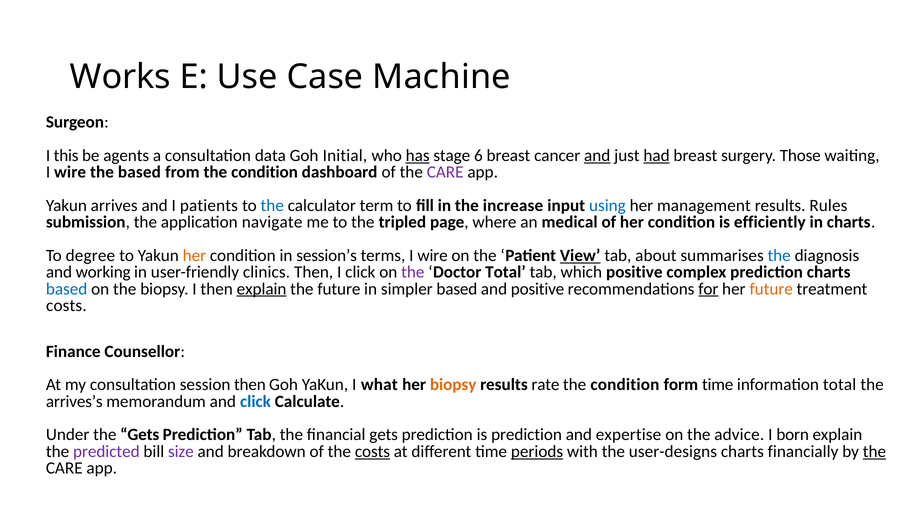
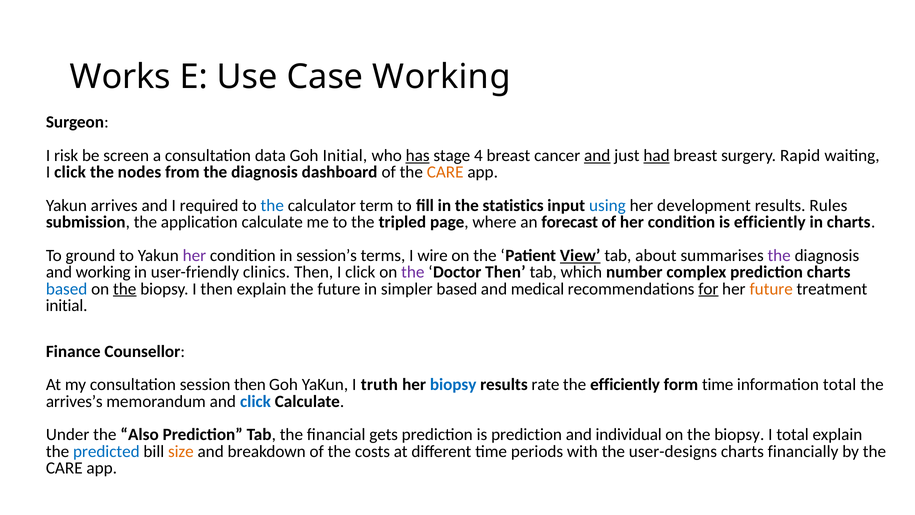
Case Machine: Machine -> Working (441, 77)
this: this -> risk (66, 155)
agents: agents -> screen (126, 155)
6: 6 -> 4 (478, 155)
Those: Those -> Rapid (800, 155)
wire: wire -> click (70, 172)
the based: based -> nodes (139, 172)
from the condition: condition -> diagnosis (264, 172)
CARE colour: purple -> orange (445, 172)
patients: patients -> required (209, 205)
increase: increase -> statistics (513, 205)
management: management -> development (704, 205)
application navigate: navigate -> calculate (272, 222)
medical: medical -> forecast (570, 222)
degree: degree -> ground (91, 255)
her colour: orange -> purple (194, 255)
the colour: blue -> purple (779, 255)
Doctor Total: Total -> Then (505, 272)
which positive: positive -> number (634, 272)
the underline: none -> present (125, 289)
explain underline: present -> none (262, 289)
and positive: positive -> medical (538, 289)
costs: costs -> initial (67, 305)
what: what -> truth (379, 384)
biopsy colour: orange -> blue (453, 384)
condition: condition -> efficiently (625, 384)
the Gets: Gets -> Also (140, 435)
expertise: expertise -> individual (629, 435)
advice: advice -> biopsy (739, 435)
I born: born -> total (793, 435)
predicted colour: purple -> blue (106, 451)
size colour: purple -> orange (181, 451)
costs underline: present -> none (372, 451)
periods underline: present -> none (537, 451)
the underline: present -> none (874, 451)
